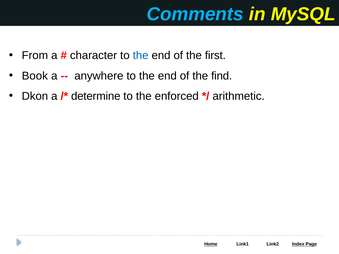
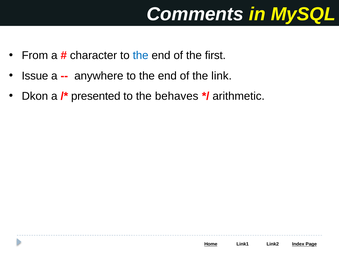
Comments colour: light blue -> white (195, 14)
Book: Book -> Issue (35, 76)
find: find -> link (222, 76)
determine: determine -> presented (96, 96)
enforced: enforced -> behaves (177, 96)
